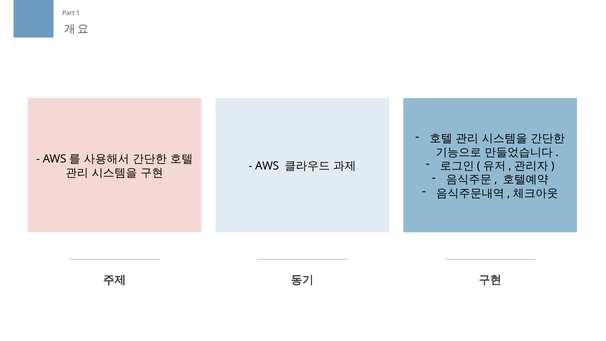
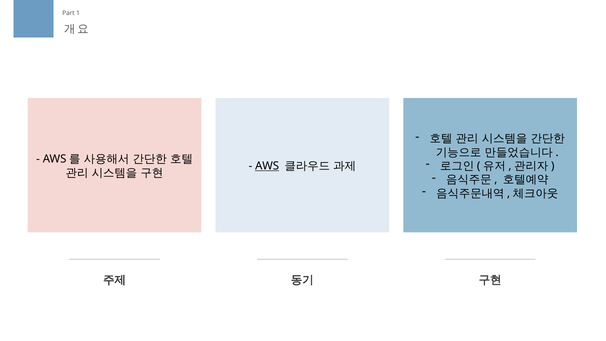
AWS underline: none -> present (267, 166)
